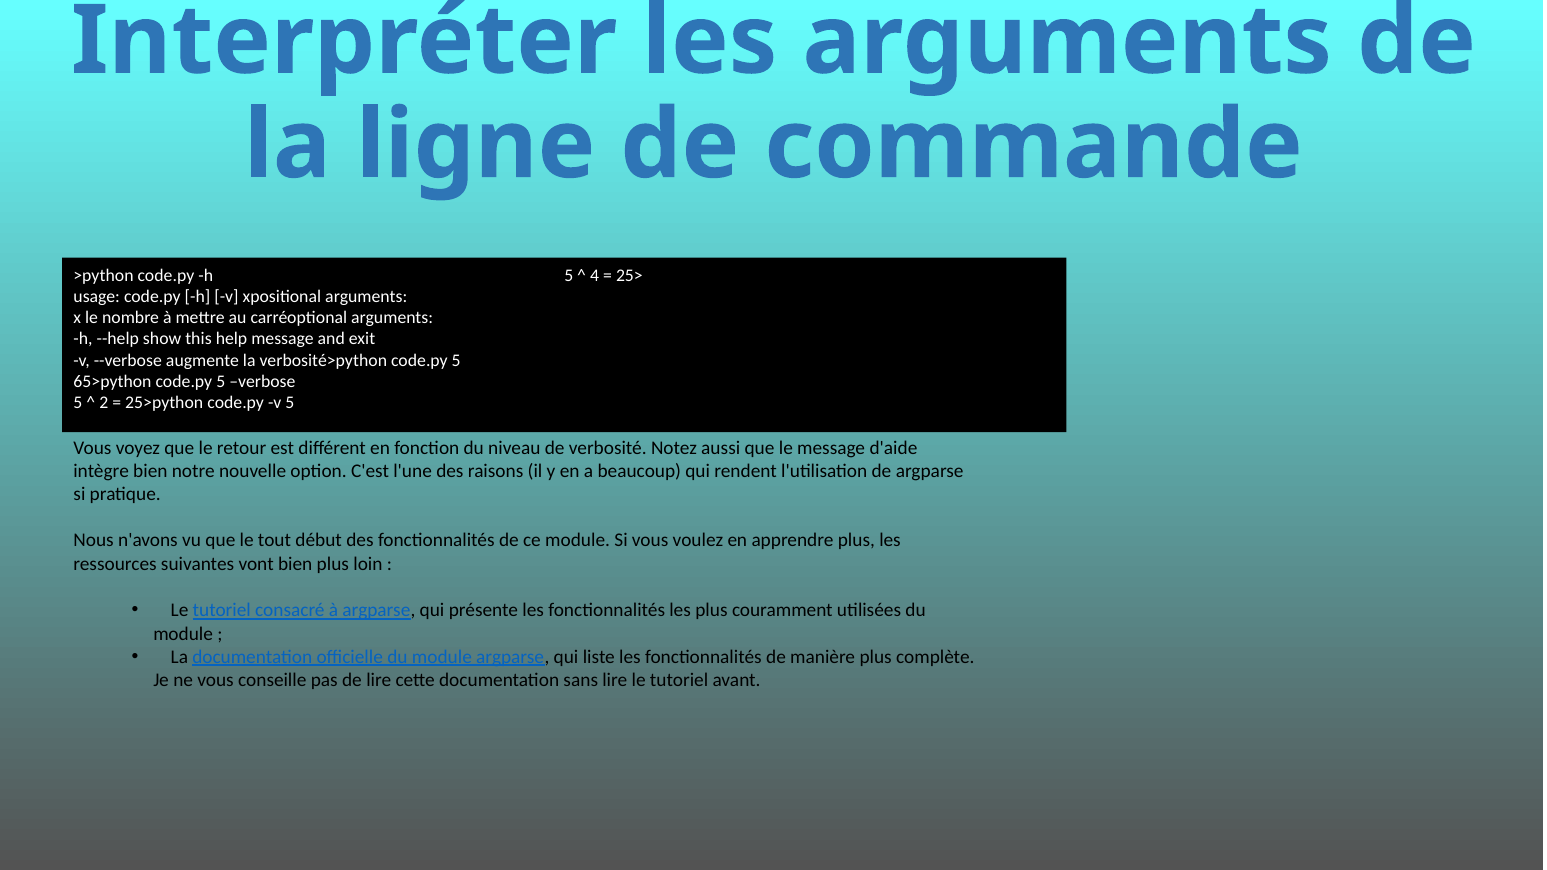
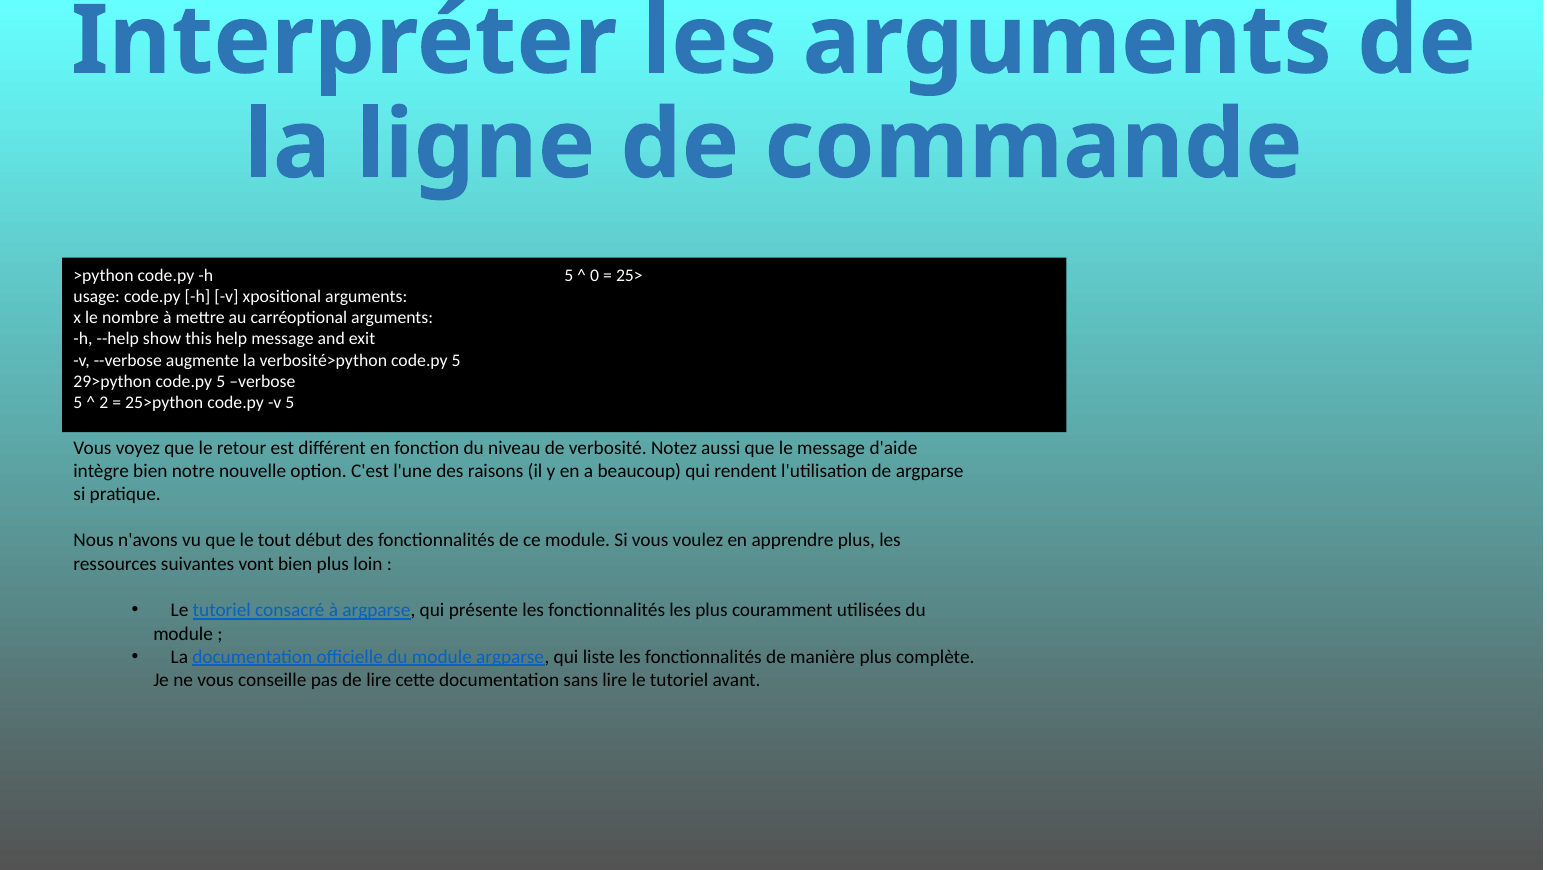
4: 4 -> 0 (595, 275)
65>python: 65>python -> 29>python (113, 382)
